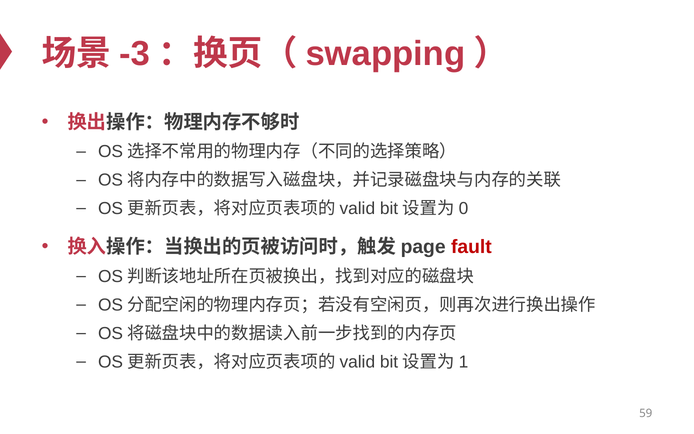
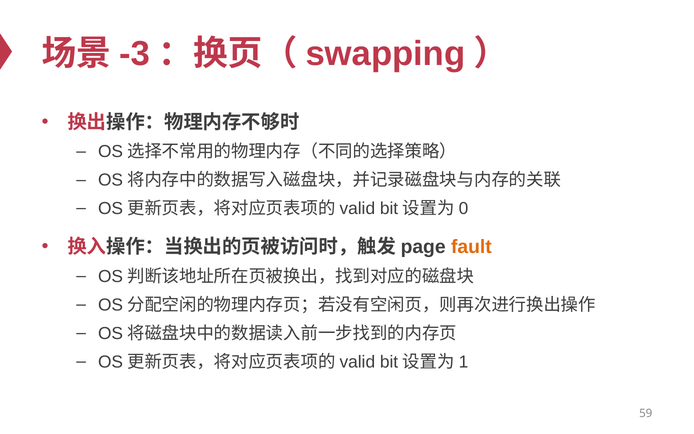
fault colour: red -> orange (471, 247)
